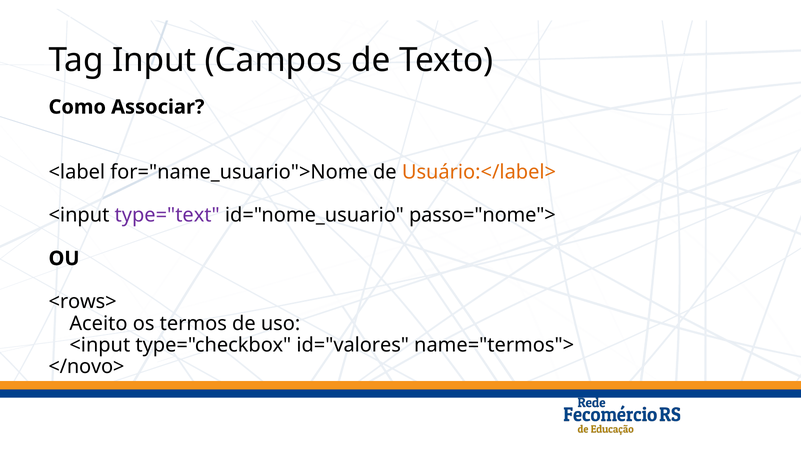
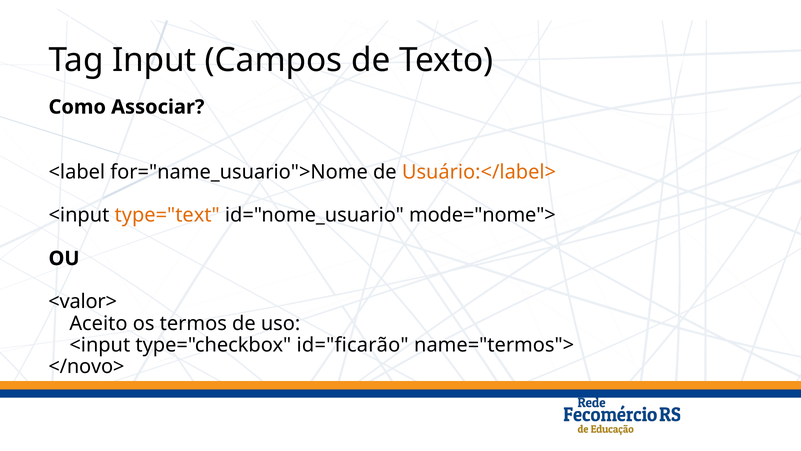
type="text colour: purple -> orange (167, 215)
passo="nome">: passo="nome"> -> mode="nome"> (482, 215)
<rows>: <rows> -> <valor> (83, 301)
id="valores: id="valores -> id="ficarão (353, 345)
